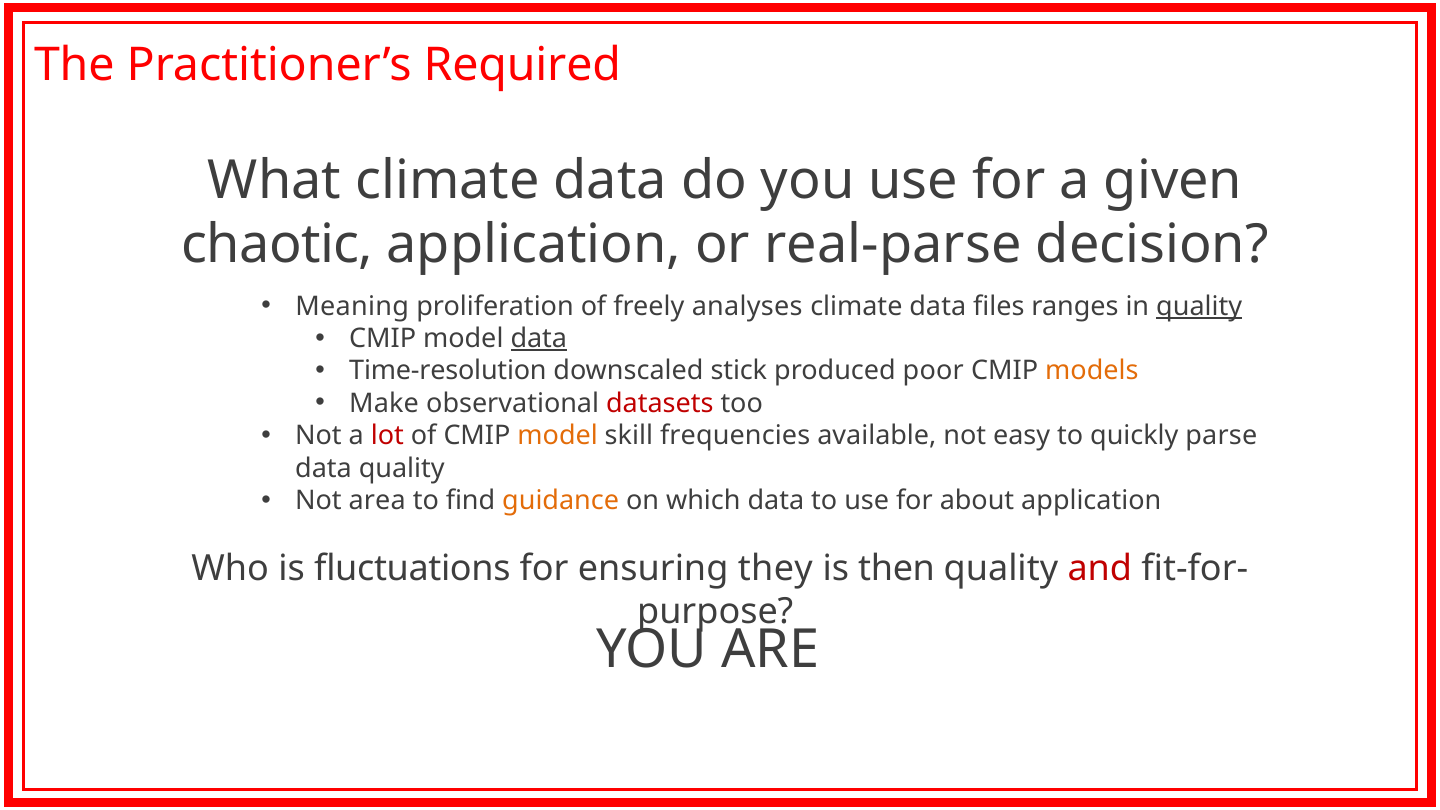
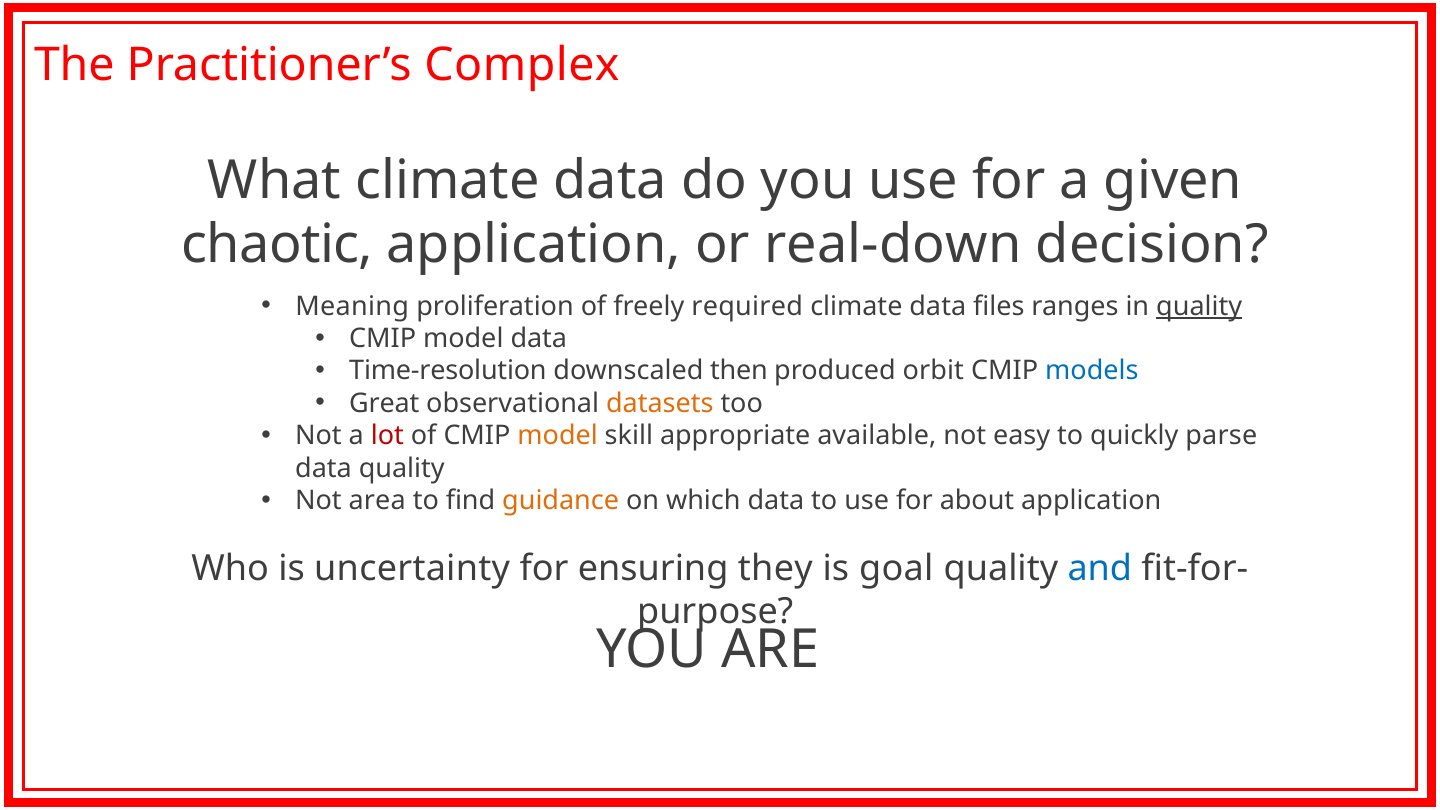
Required: Required -> Complex (522, 65)
real-parse: real-parse -> real-down (893, 245)
analyses: analyses -> required (747, 306)
data underline: present -> none (539, 339)
stick: stick -> then (739, 371)
poor: poor -> orbit (933, 371)
models colour: orange -> blue (1092, 371)
Make: Make -> Great (384, 403)
datasets colour: red -> orange (660, 403)
frequencies: frequencies -> appropriate (735, 436)
fluctuations: fluctuations -> uncertainty (412, 568)
then: then -> goal (896, 568)
and colour: red -> blue (1100, 568)
